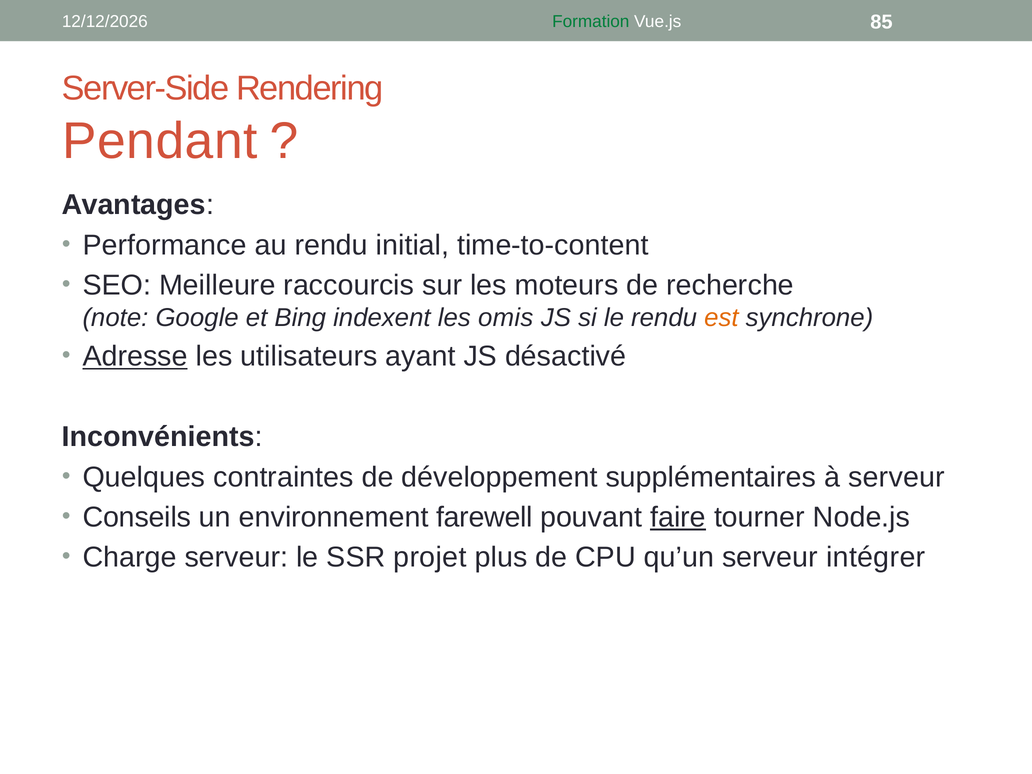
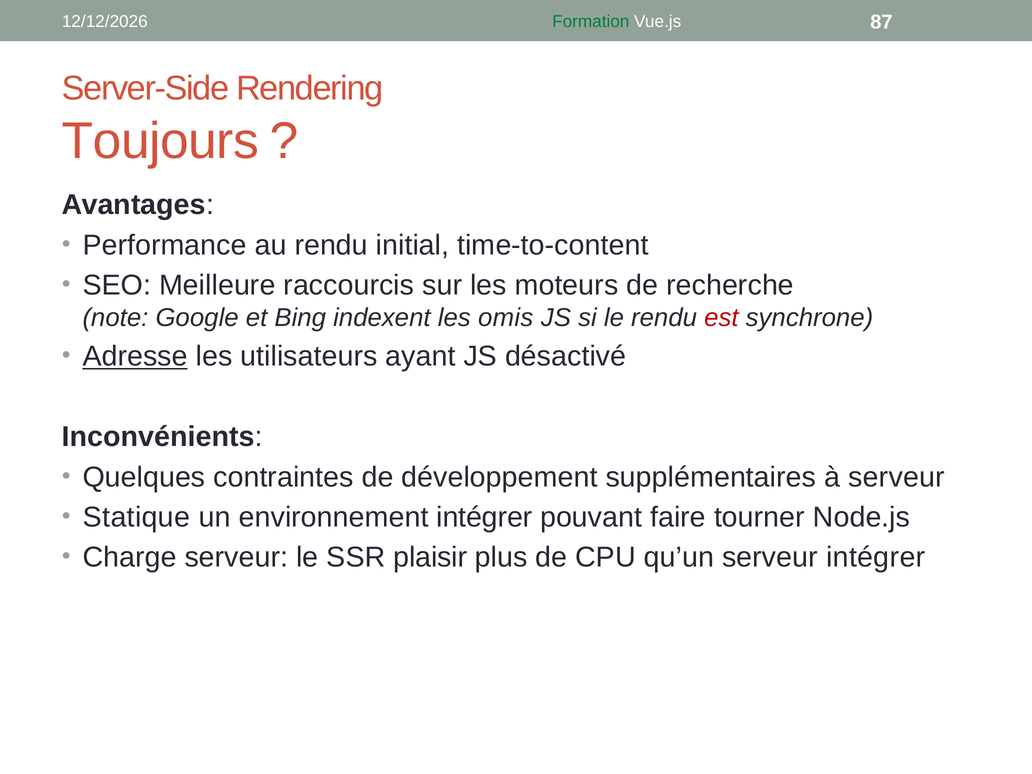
85: 85 -> 87 (881, 22)
Pendant: Pendant -> Toujours (160, 141)
est colour: orange -> red (721, 318)
Conseils: Conseils -> Statique (137, 517)
environnement farewell: farewell -> intégrer (484, 517)
faire underline: present -> none (678, 517)
projet: projet -> plaisir (430, 557)
